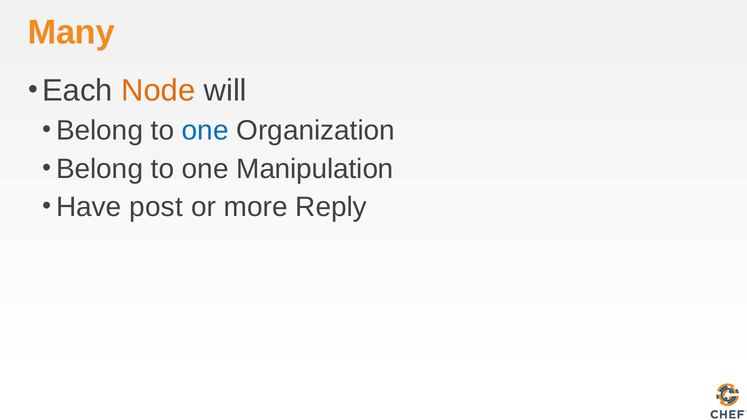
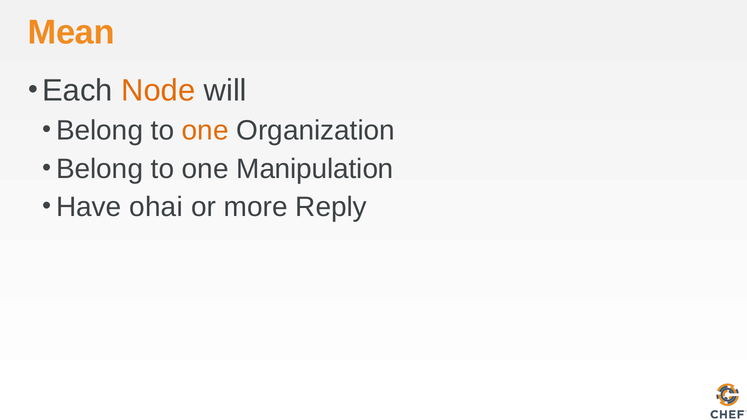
Many: Many -> Mean (71, 32)
one colour: blue -> orange (205, 131)
post: post -> ohai (156, 207)
